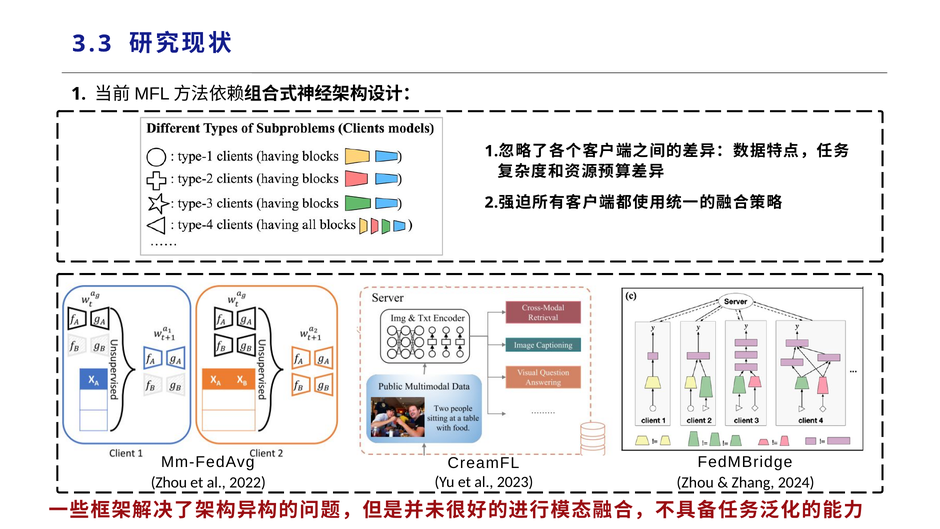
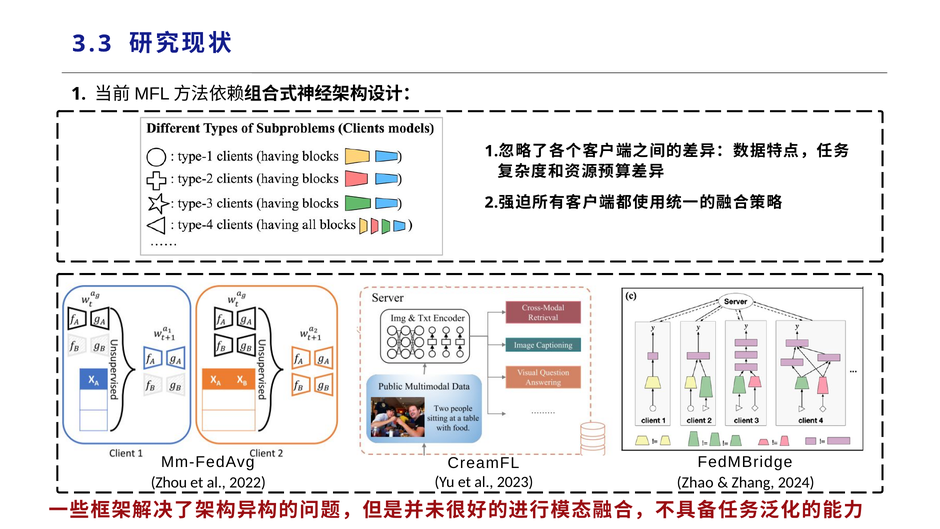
Zhou: Zhou -> Zhao (695, 483)
